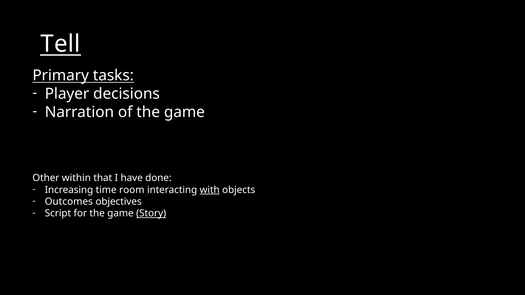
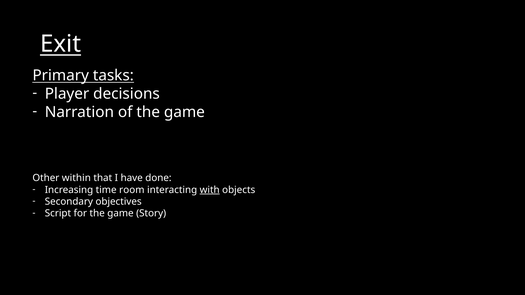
Tell: Tell -> Exit (61, 44)
Outcomes: Outcomes -> Secondary (69, 202)
Story underline: present -> none (151, 214)
